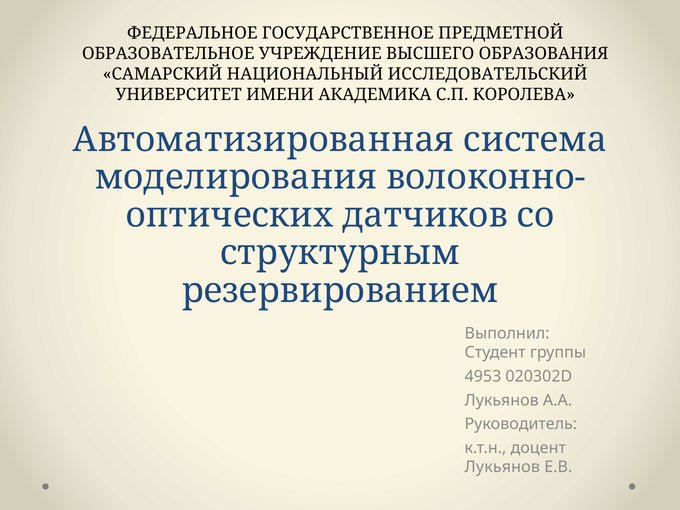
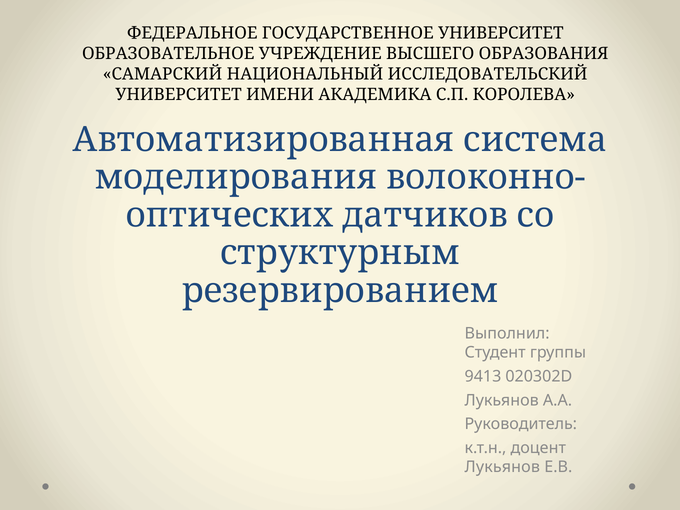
ГОСУДАРСТВЕННОЕ ПРЕДМЕТНОЙ: ПРЕДМЕТНОЙ -> УНИВЕРСИТЕТ (501, 33)
4953: 4953 -> 9413 (483, 376)
